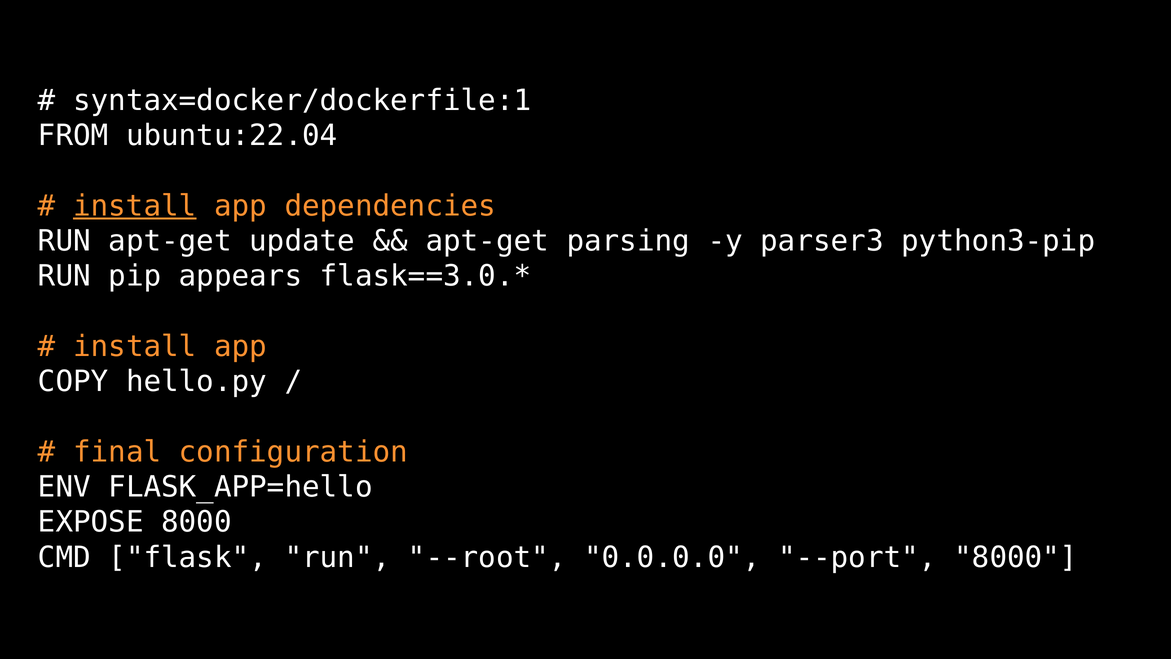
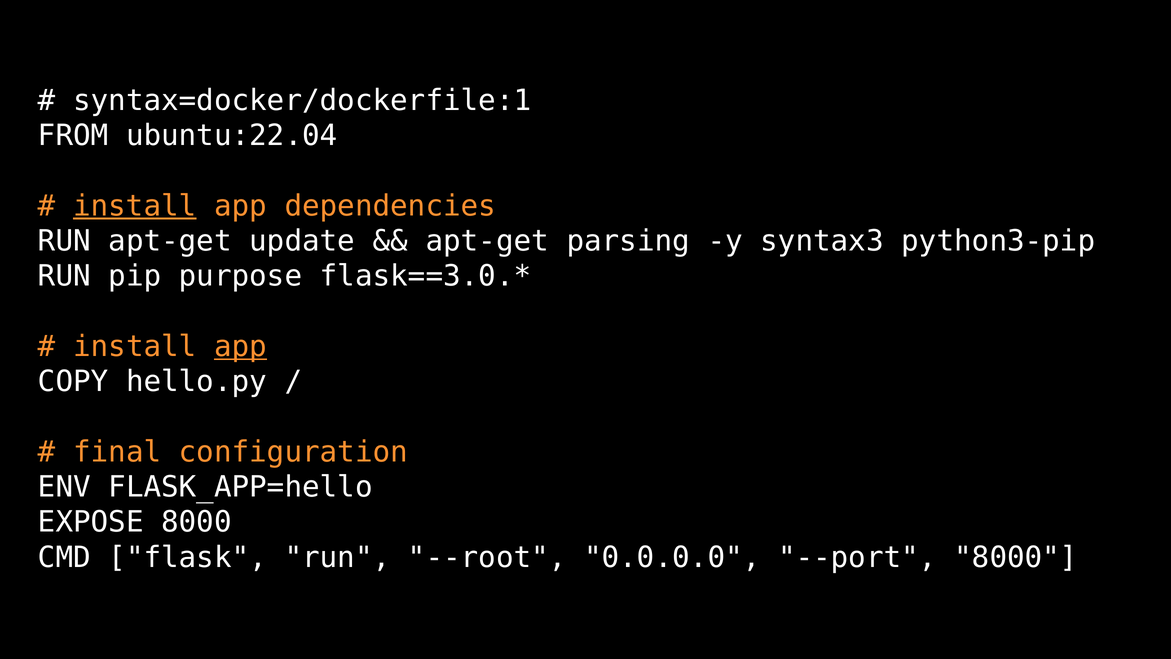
parser3: parser3 -> syntax3 (822, 241)
appears: appears -> purpose (241, 276)
app underline: none -> present (241, 346)
